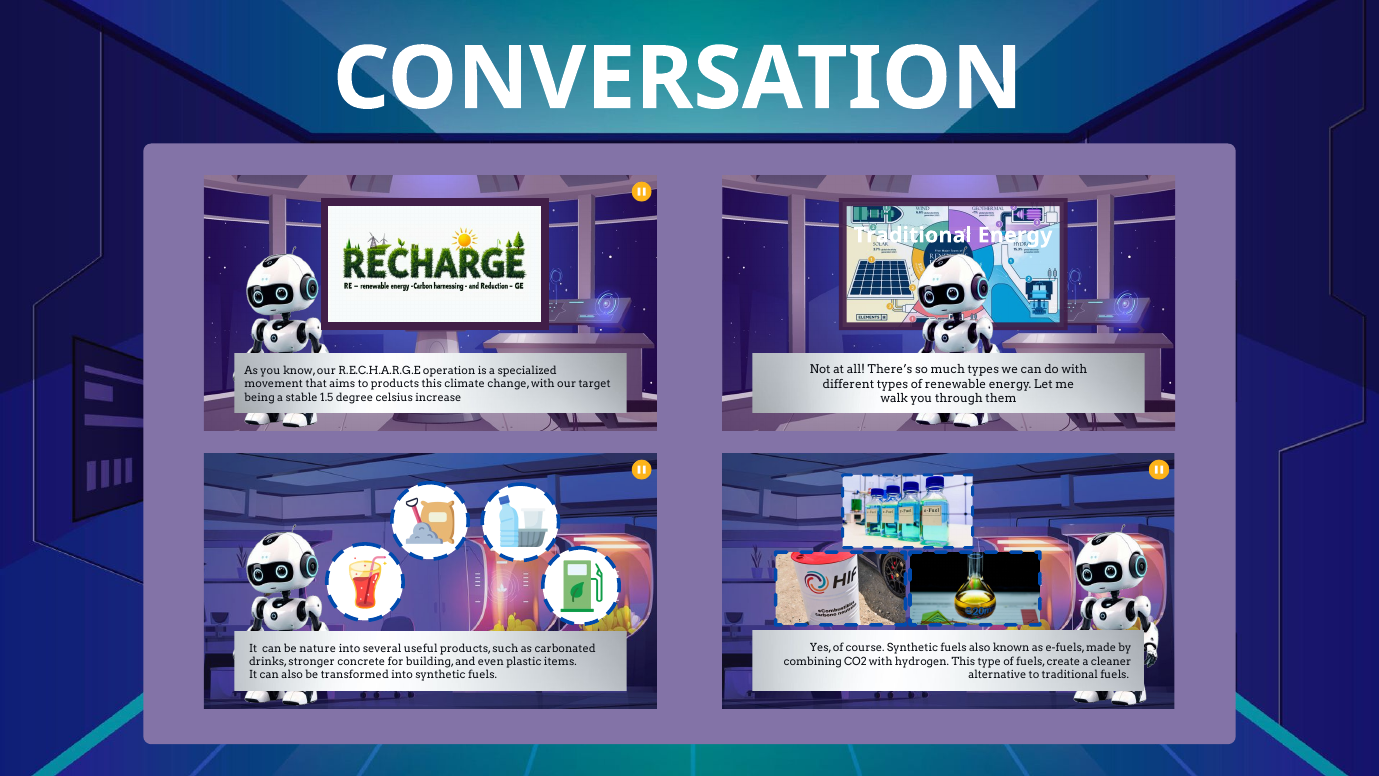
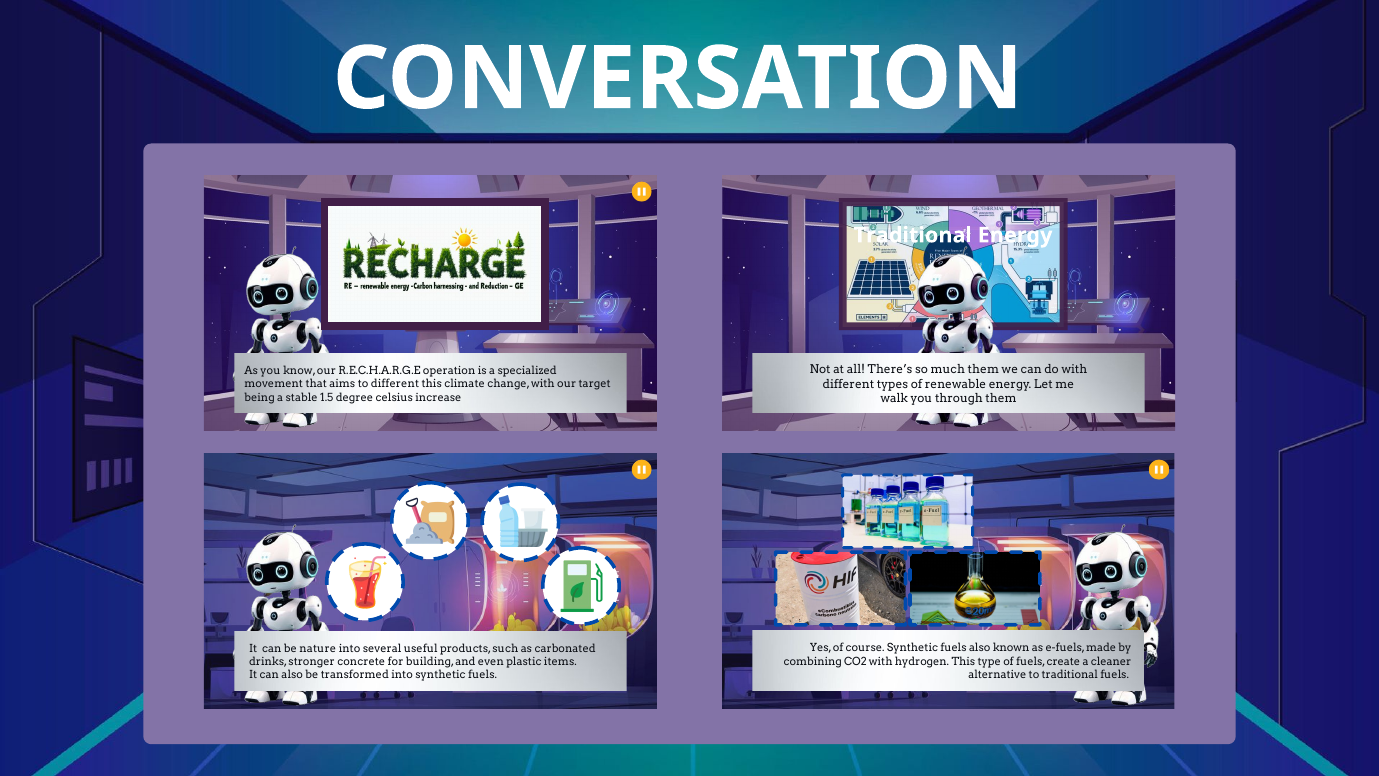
much types: types -> them (983, 370)
to products: products -> different (395, 384)
